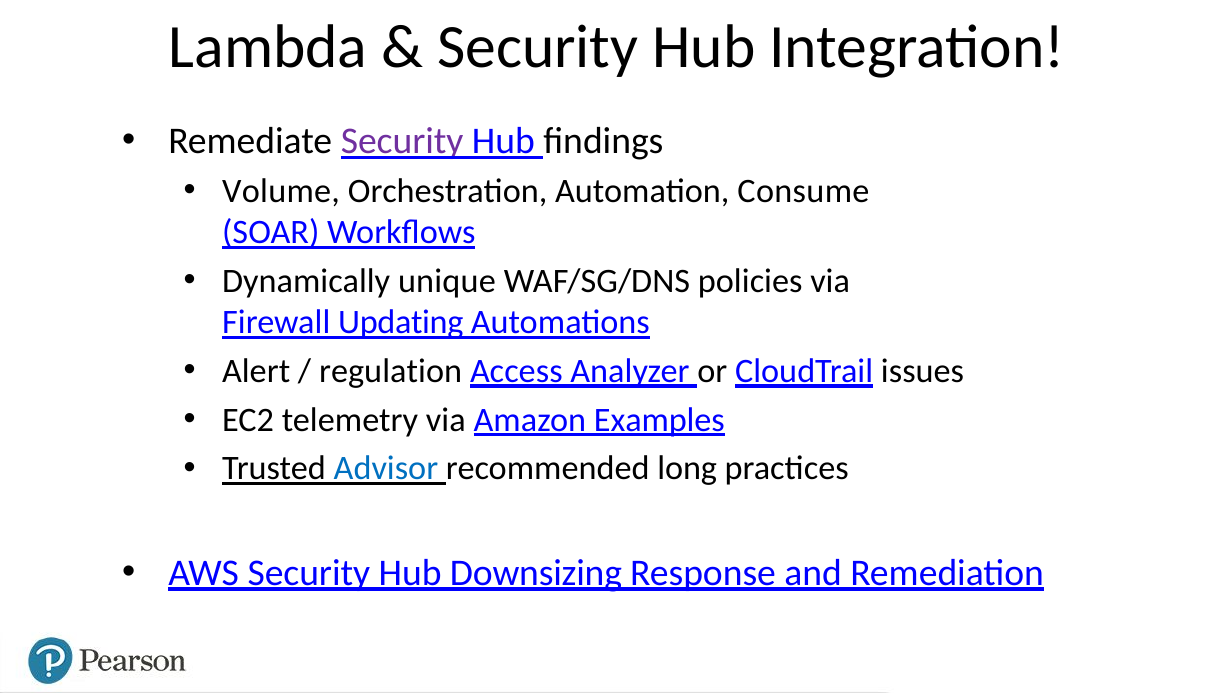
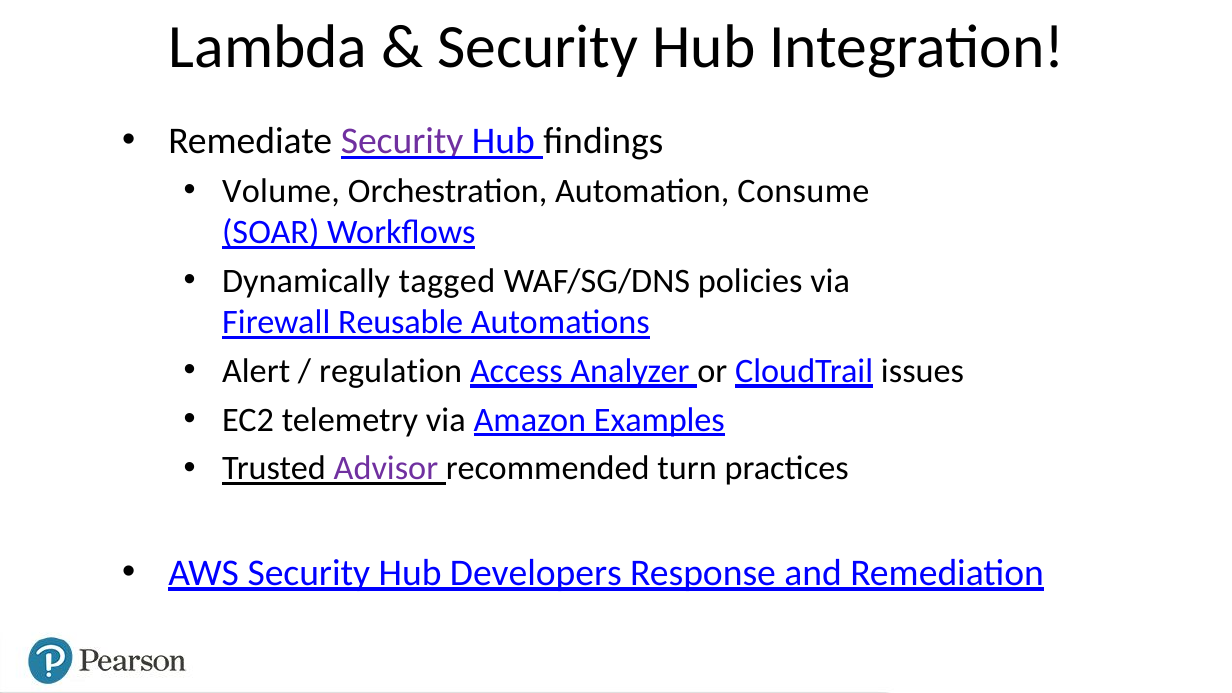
unique: unique -> tagged (447, 281)
Updating: Updating -> Reusable (401, 322)
Advisor colour: blue -> purple (386, 469)
long: long -> turn (687, 469)
Downsizing: Downsizing -> Developers (536, 573)
